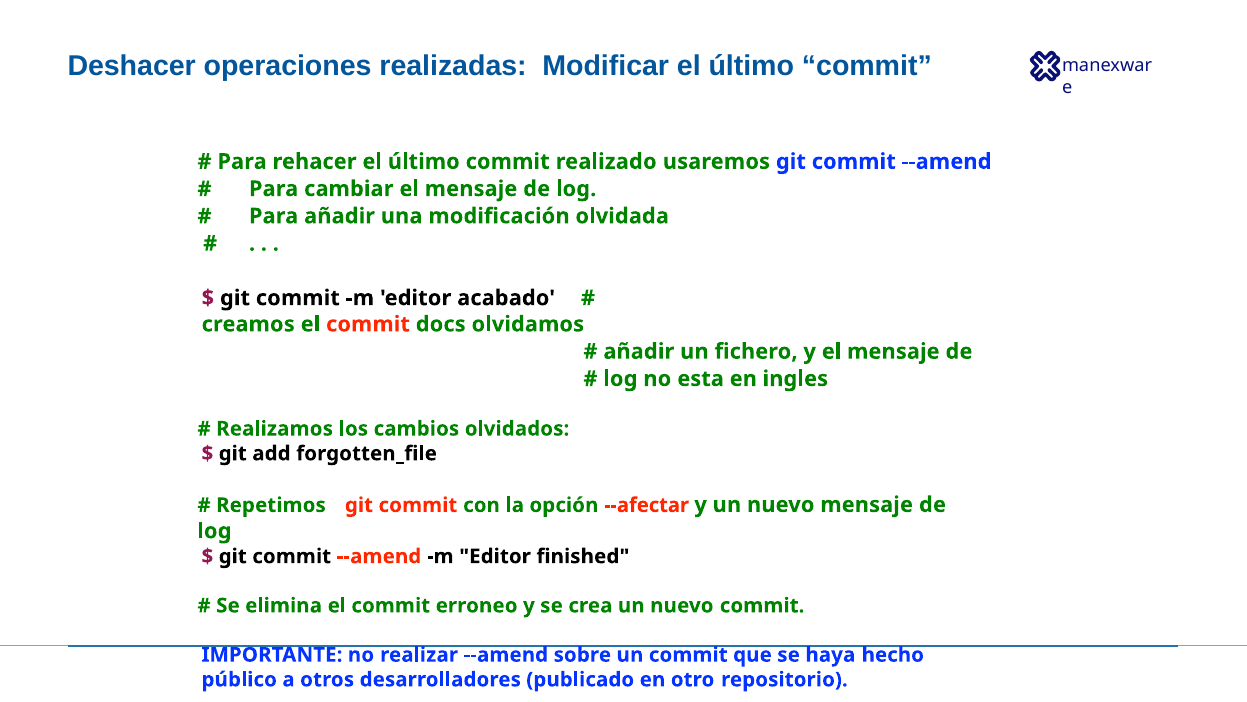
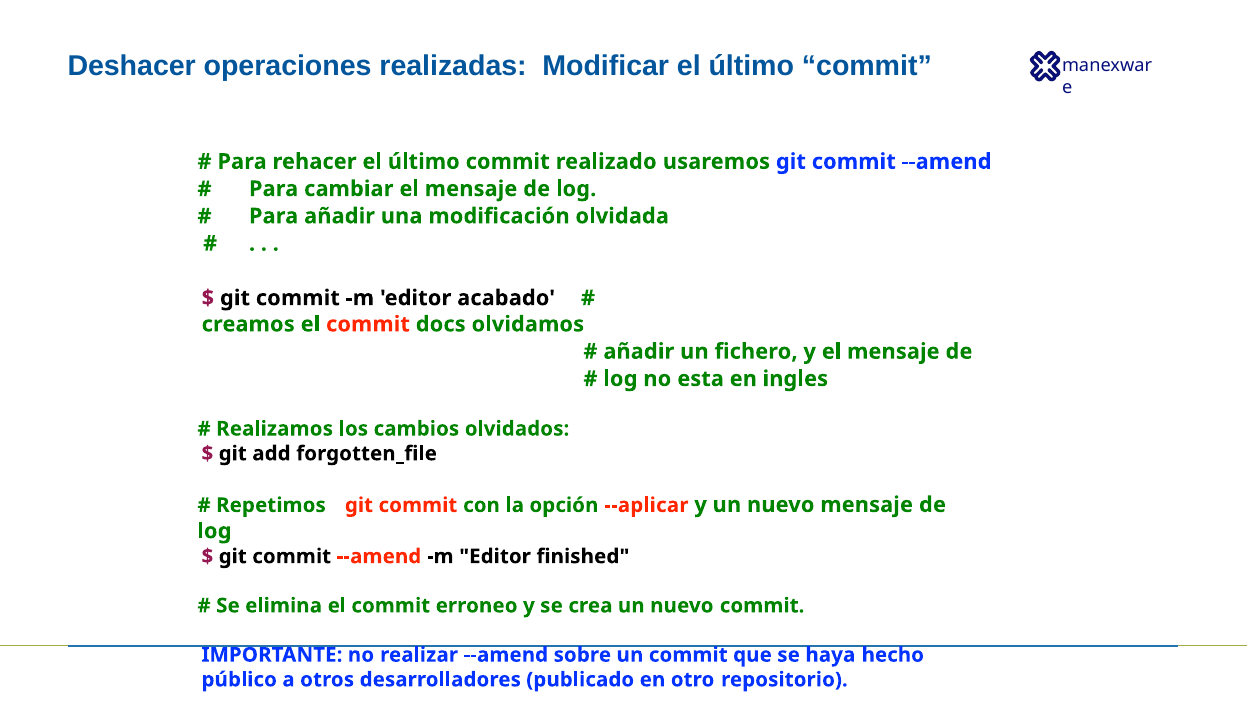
--afectar: --afectar -> --aplicar (646, 505)
